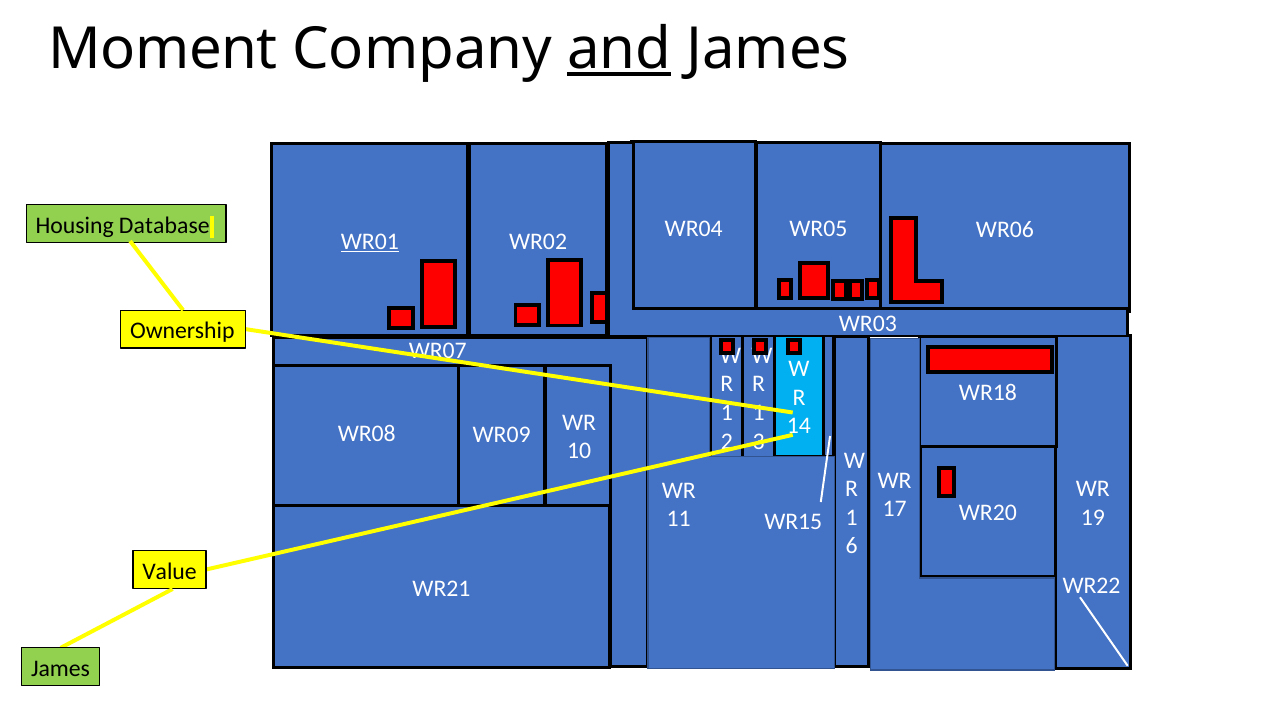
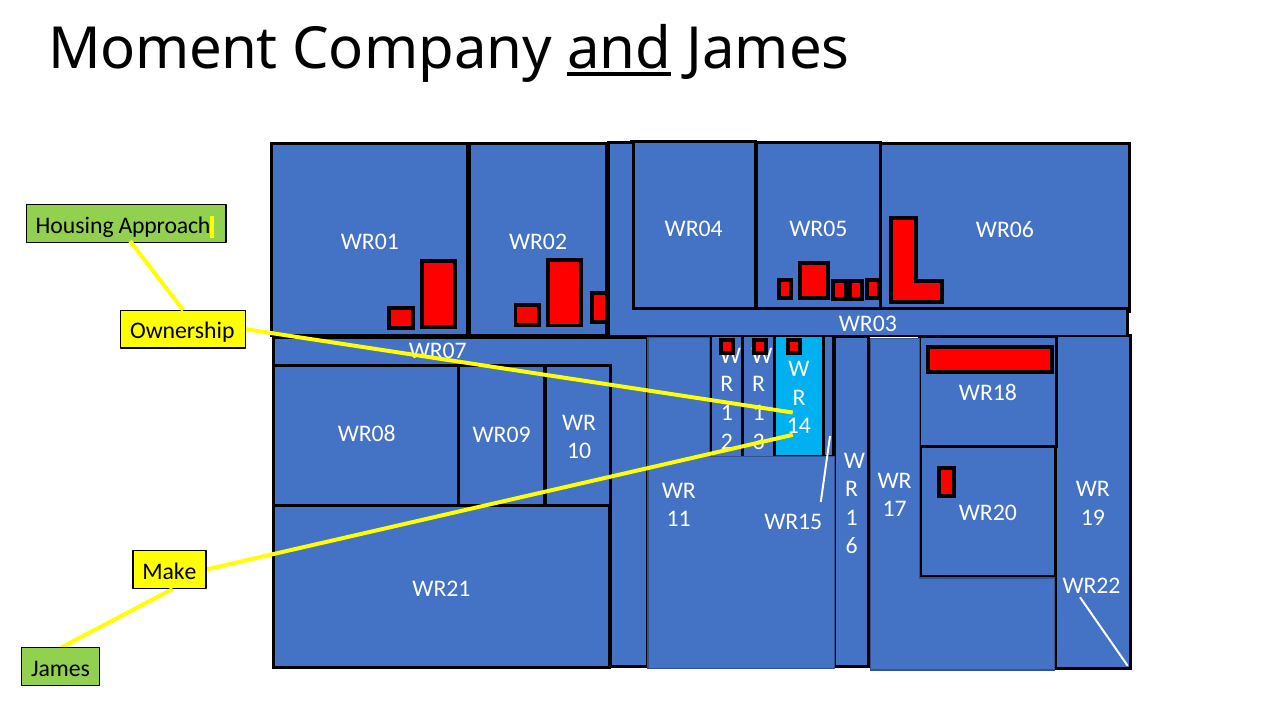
Database: Database -> Approach (165, 225)
WR01 underline: present -> none (370, 241)
Value: Value -> Make (169, 571)
